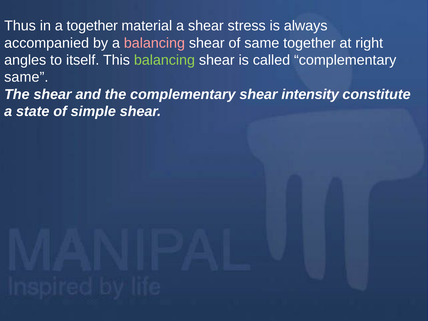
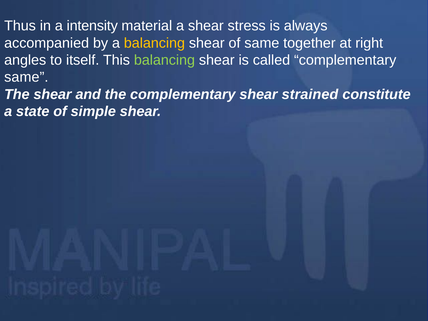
a together: together -> intensity (92, 26)
balancing colour: pink -> yellow (154, 43)
intensity: intensity -> strained (310, 94)
